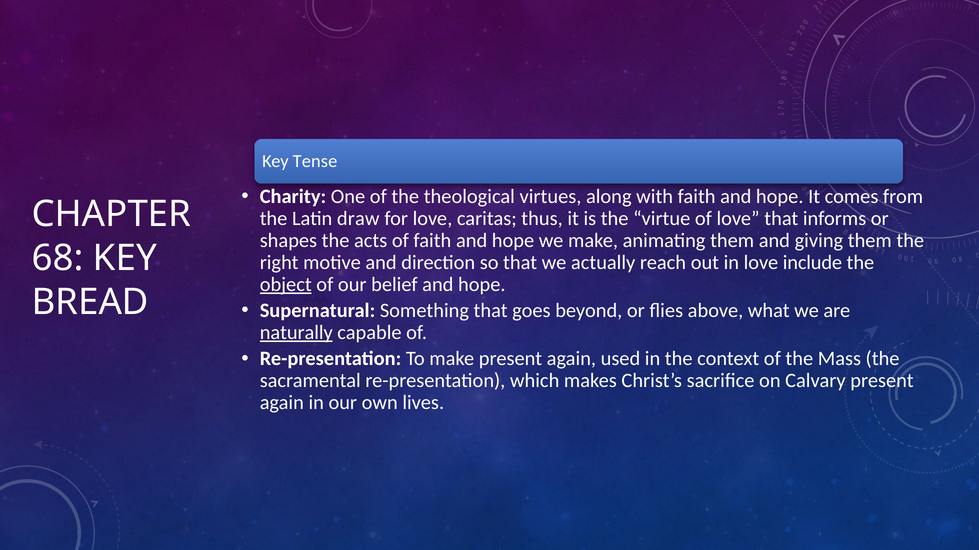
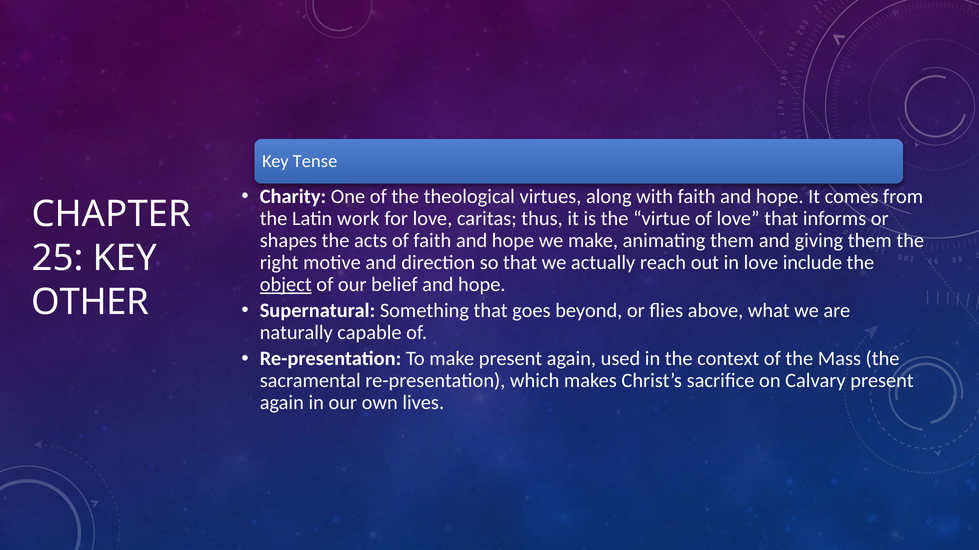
draw: draw -> work (358, 219)
68: 68 -> 25 (57, 258)
BREAD: BREAD -> OTHER (90, 302)
naturally underline: present -> none (296, 333)
